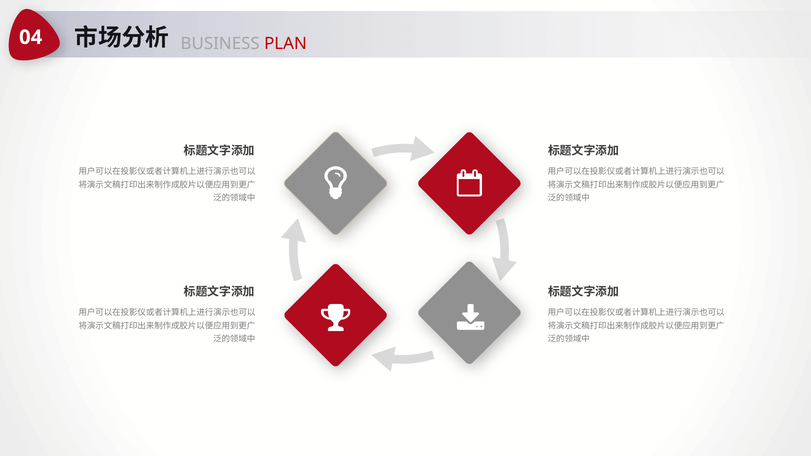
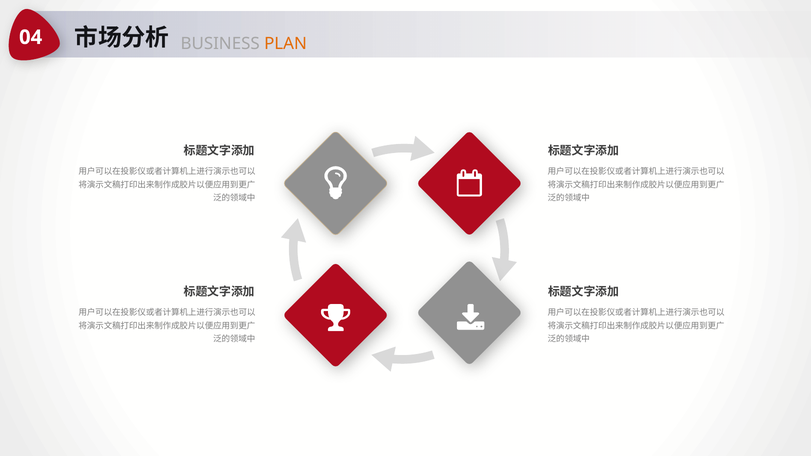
PLAN colour: red -> orange (286, 44)
